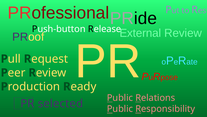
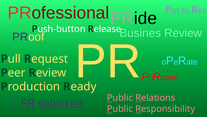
External: External -> Busines (140, 33)
